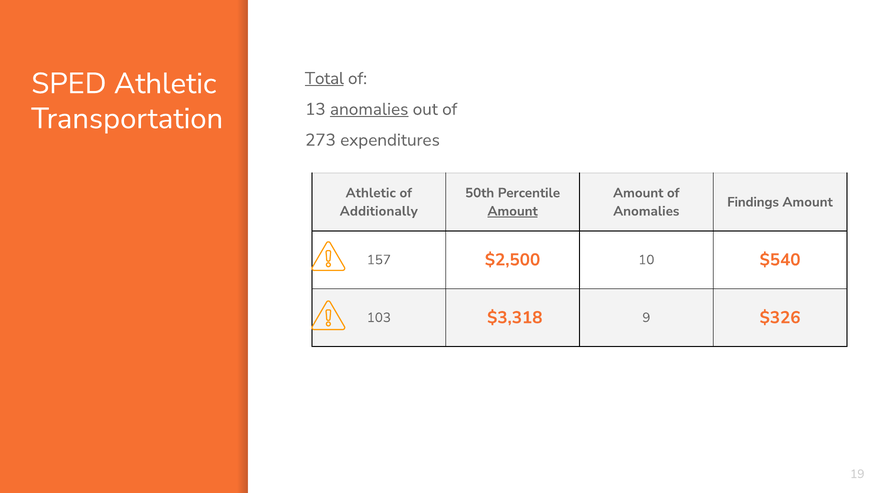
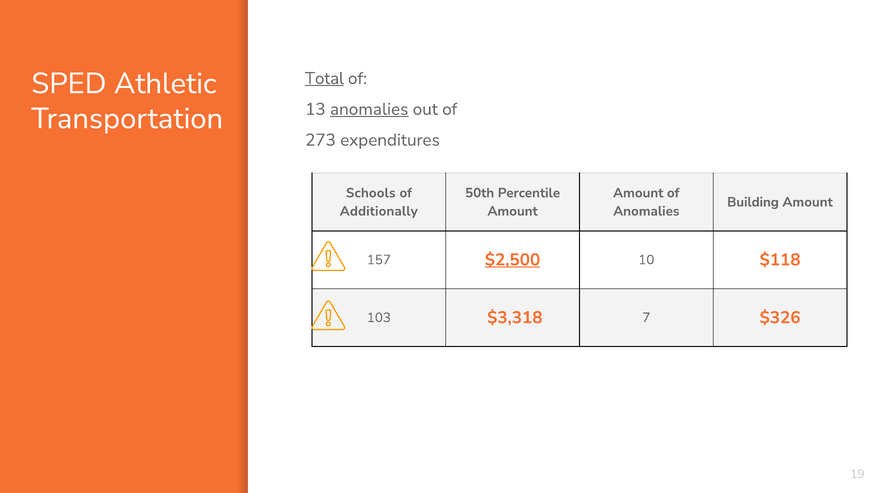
Athletic: Athletic -> Schools (371, 193)
Findings: Findings -> Building (753, 202)
Amount underline: present -> none (513, 211)
$2,500 underline: none -> present (513, 260)
$540: $540 -> $118 (780, 260)
9: 9 -> 7 (646, 318)
